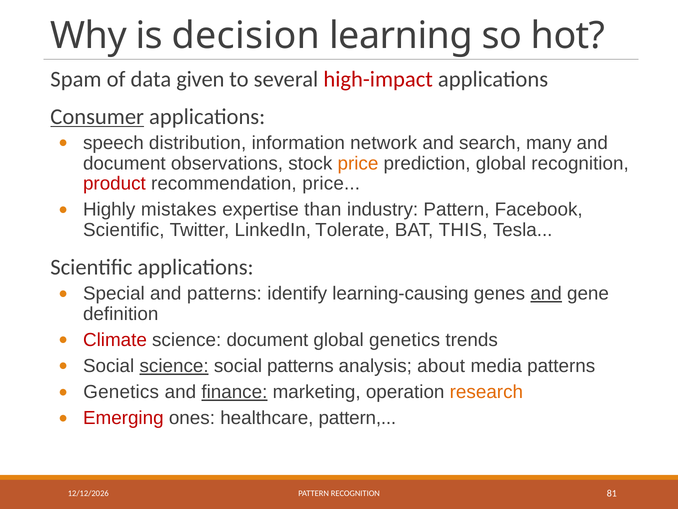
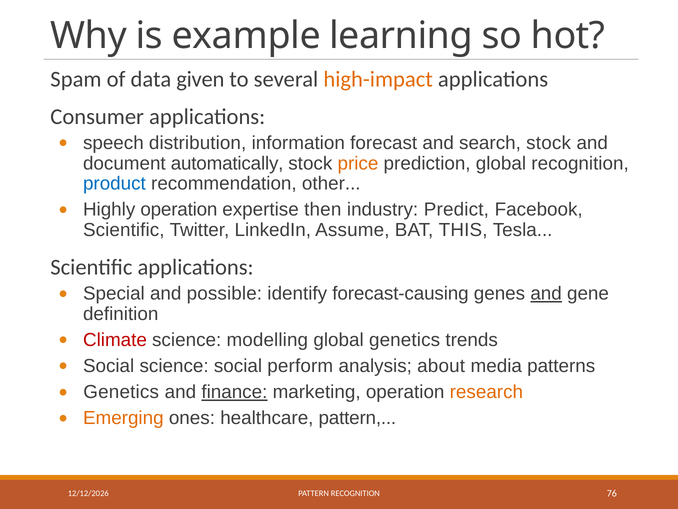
decision: decision -> example (246, 36)
high-impact colour: red -> orange (378, 79)
Consumer underline: present -> none (97, 117)
network: network -> forecast (384, 143)
search many: many -> stock (549, 143)
observations: observations -> automatically (227, 163)
product colour: red -> blue (114, 183)
recommendation price: price -> other (331, 183)
Highly mistakes: mistakes -> operation (179, 209)
than: than -> then (323, 209)
industry Pattern: Pattern -> Predict (456, 209)
Tolerate: Tolerate -> Assume (352, 230)
and patterns: patterns -> possible (224, 293)
learning-causing: learning-causing -> forecast-causing (401, 293)
science document: document -> modelling (267, 340)
science underline: present -> none (174, 366)
social patterns: patterns -> perform (300, 366)
Emerging colour: red -> orange (123, 418)
81: 81 -> 76 (612, 493)
